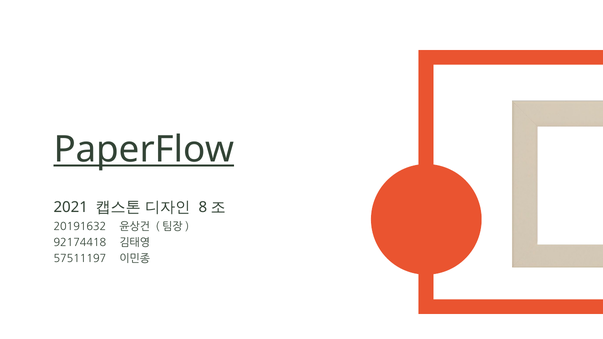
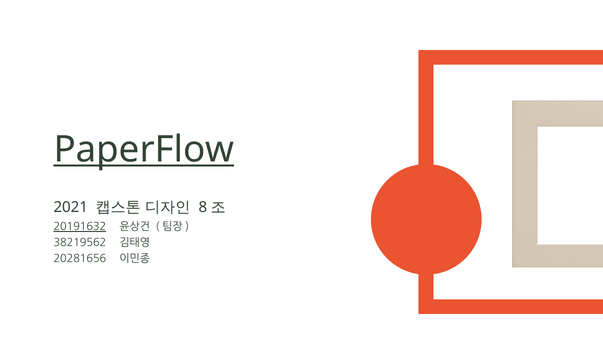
20191632 underline: none -> present (80, 227)
92174418: 92174418 -> 38219562 (80, 243)
57511197: 57511197 -> 20281656 (80, 259)
